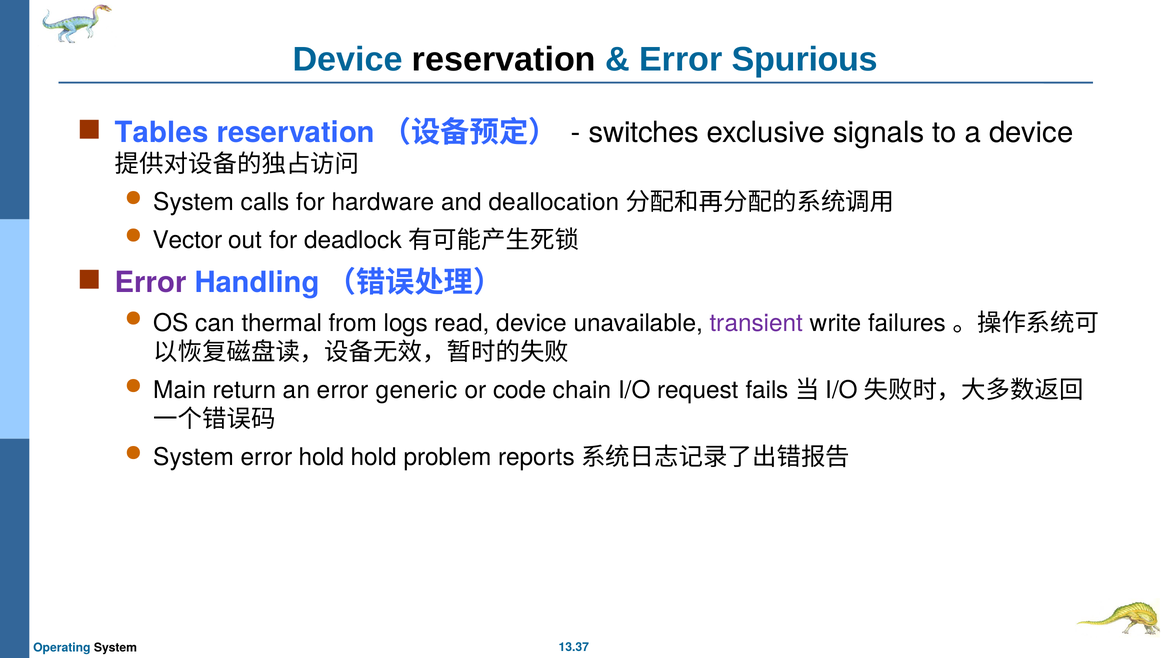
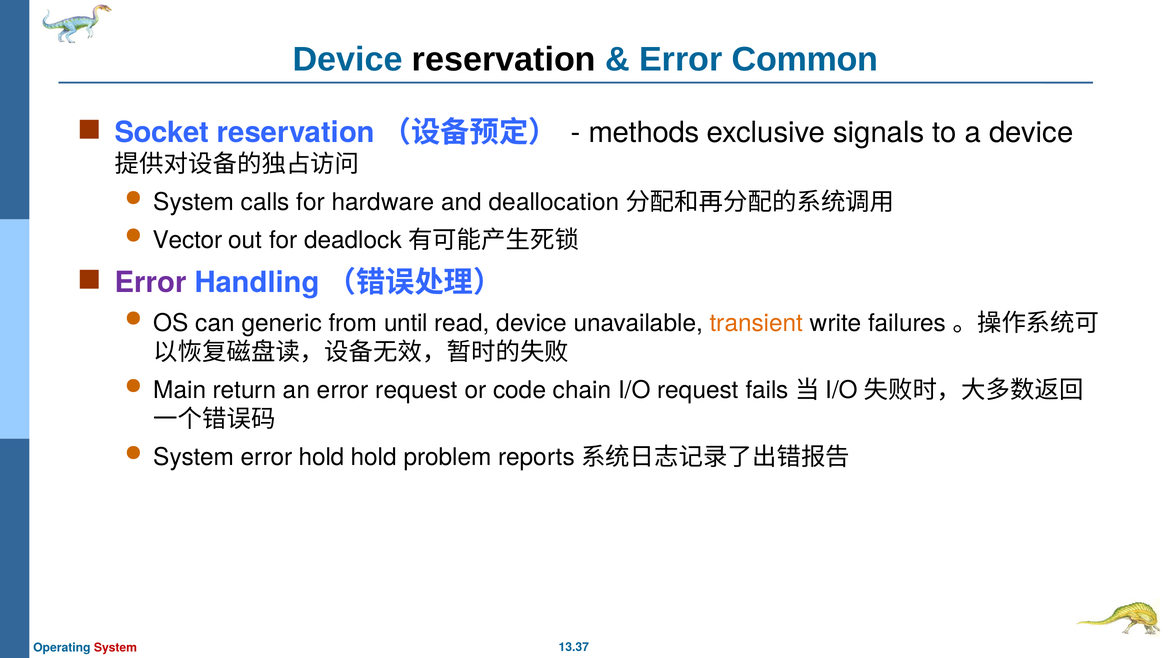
Spurious: Spurious -> Common (805, 60)
Tables: Tables -> Socket (162, 133)
switches: switches -> methods (644, 133)
thermal: thermal -> generic (282, 323)
logs: logs -> until (406, 323)
transient colour: purple -> orange (756, 323)
error generic: generic -> request (417, 391)
System colour: black -> red (115, 648)
